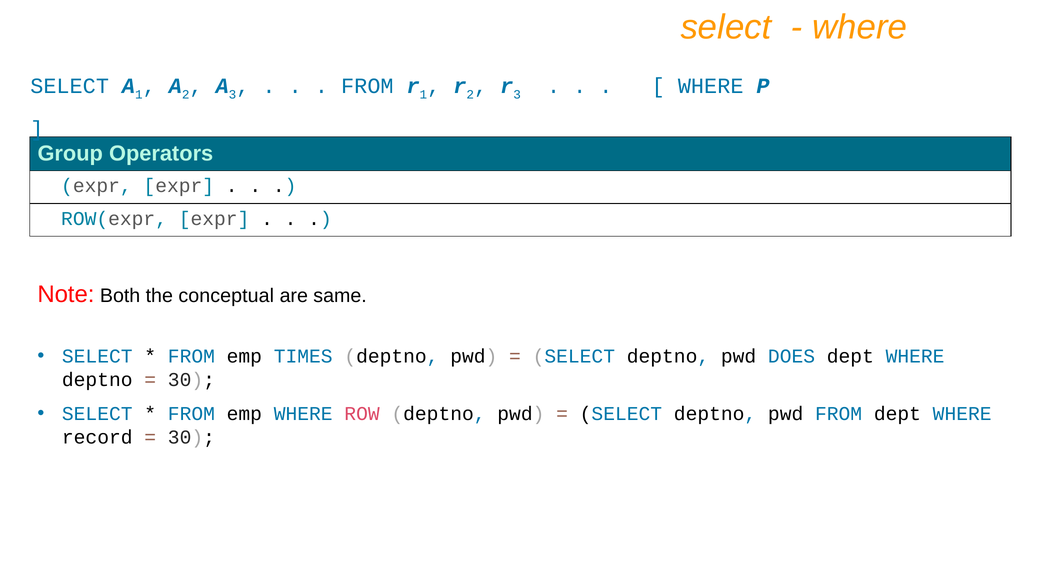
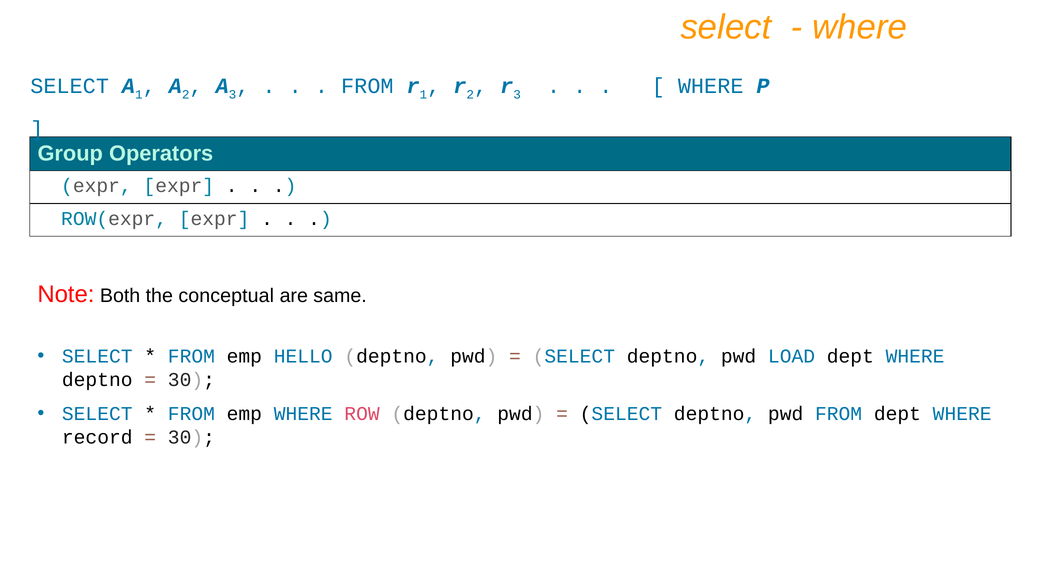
TIMES: TIMES -> HELLO (303, 356)
DOES: DOES -> LOAD (792, 356)
